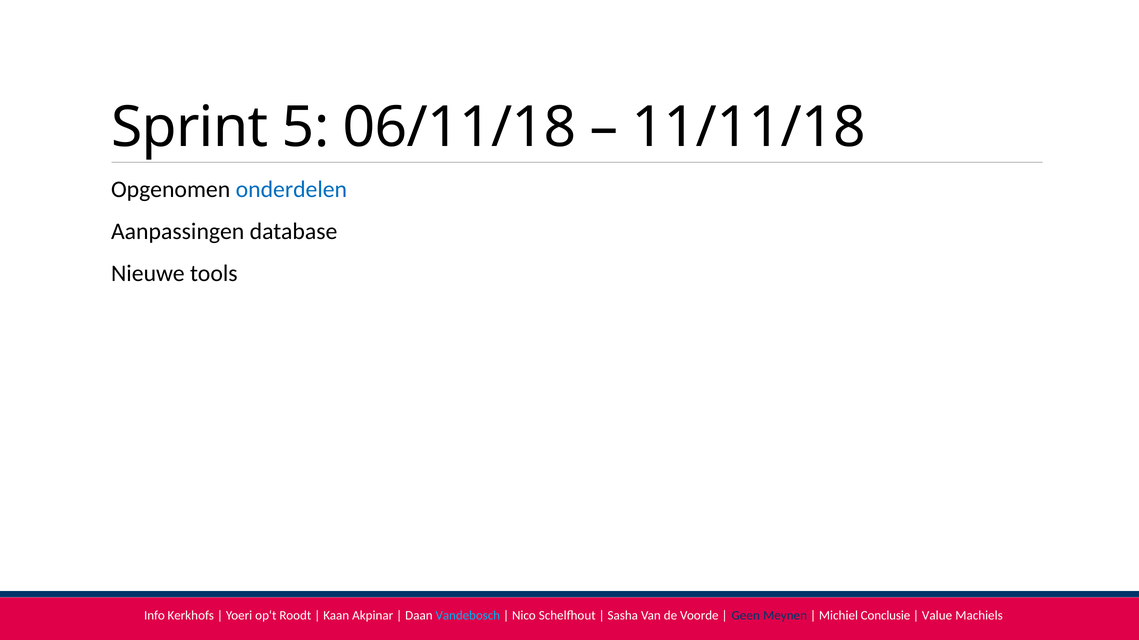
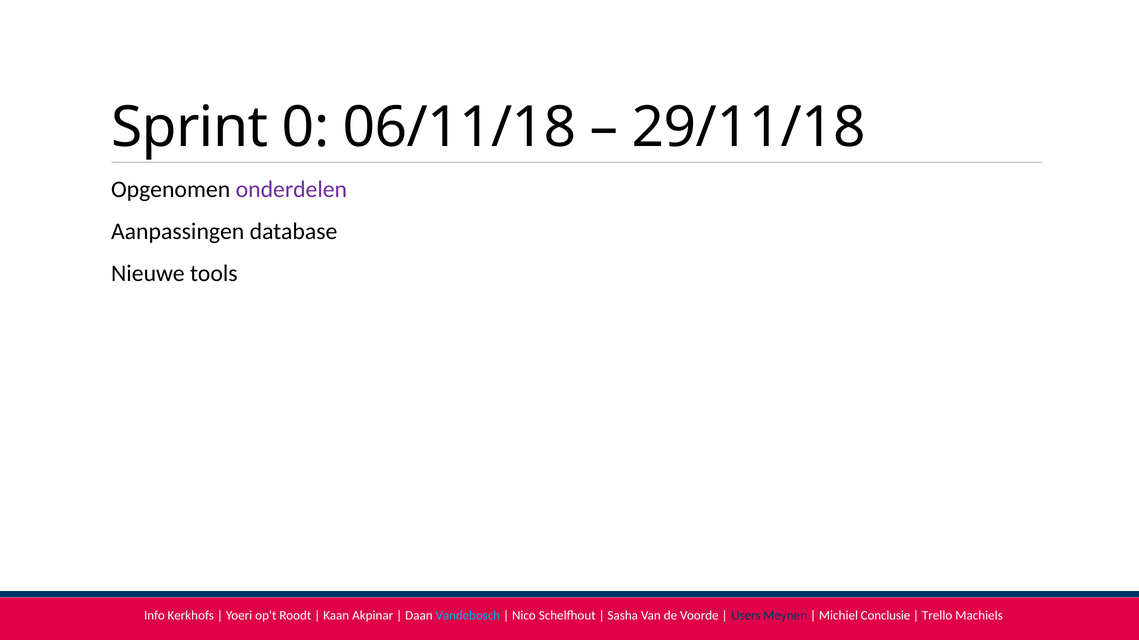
5: 5 -> 0 (306, 128)
11/11/18: 11/11/18 -> 29/11/18 (749, 128)
onderdelen colour: blue -> purple (291, 189)
Geen: Geen -> Users (746, 616)
Value: Value -> Trello (937, 616)
